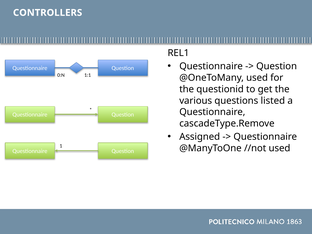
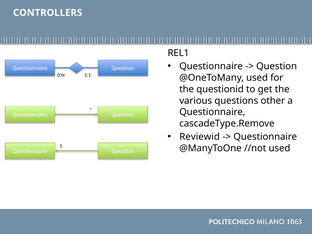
listed: listed -> other (273, 101)
Assigned: Assigned -> Reviewid (200, 137)
